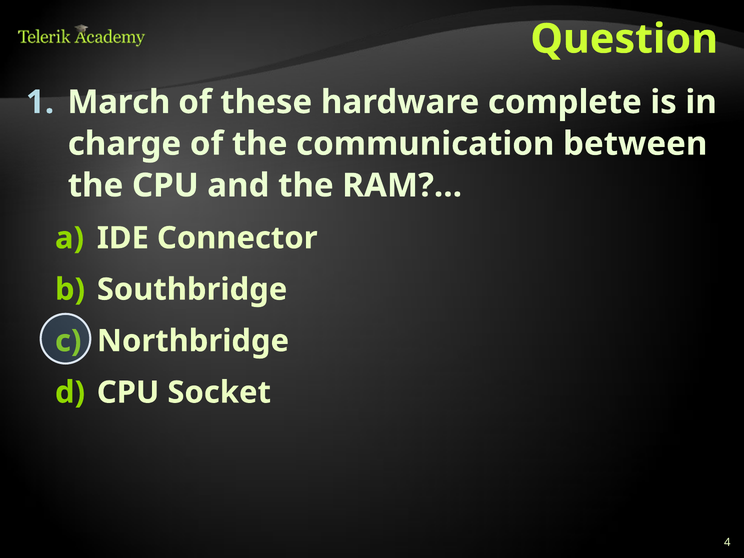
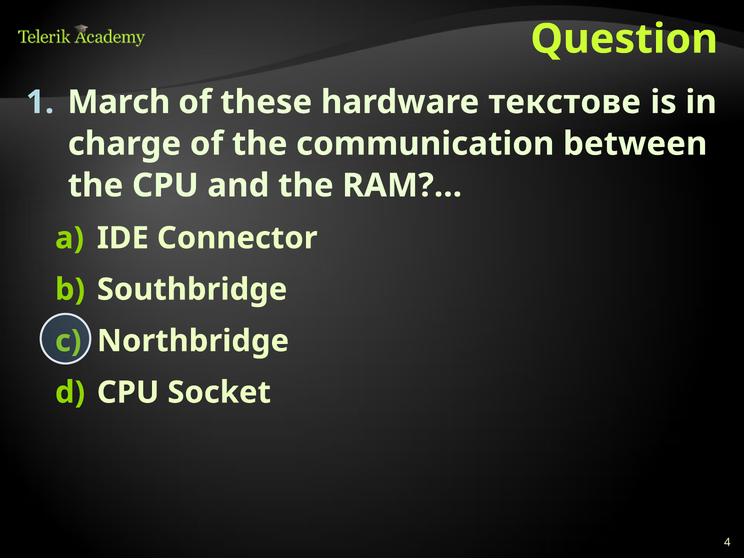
complete: complete -> текстове (565, 102)
